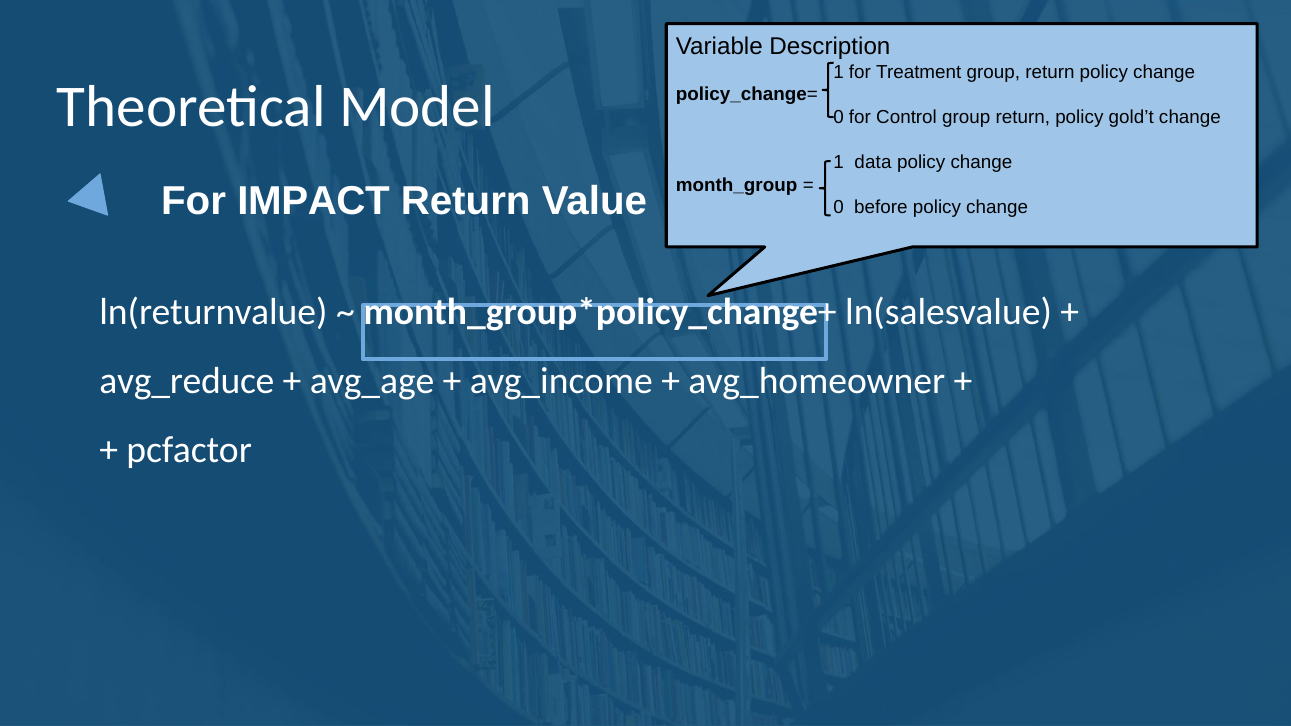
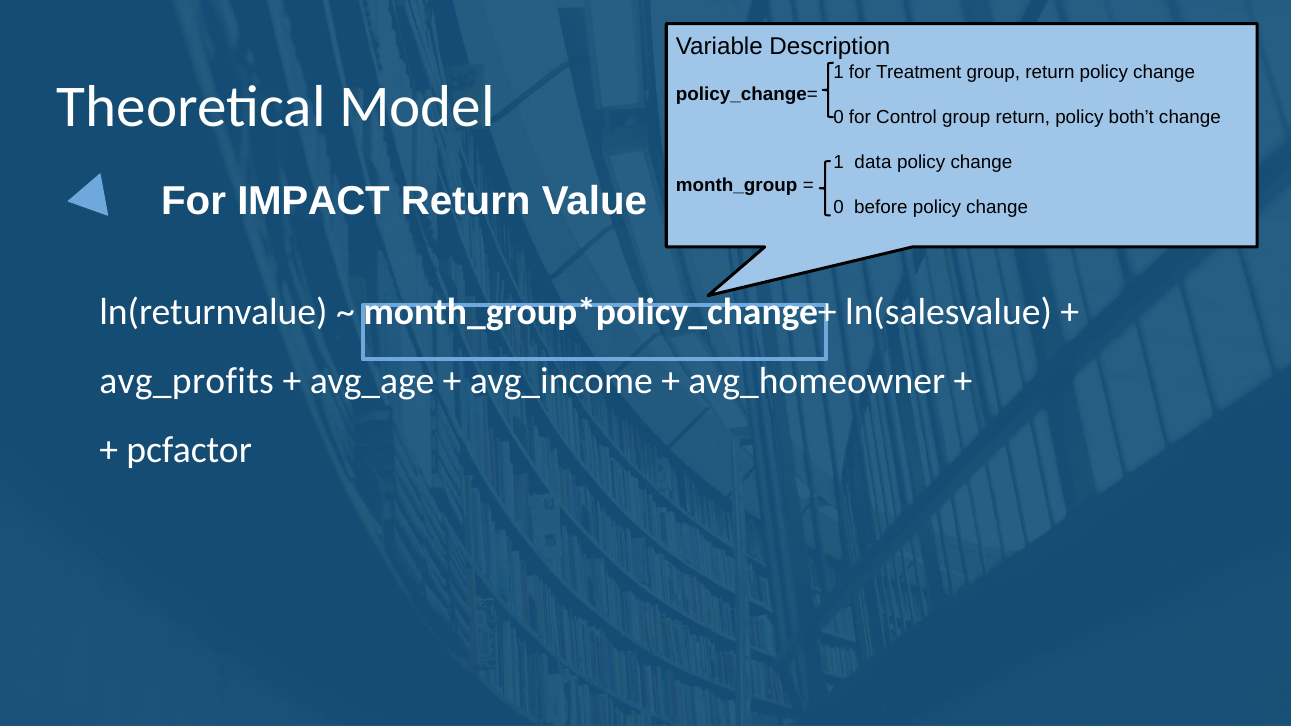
gold’t: gold’t -> both’t (1131, 117)
avg_reduce: avg_reduce -> avg_profits (187, 381)
